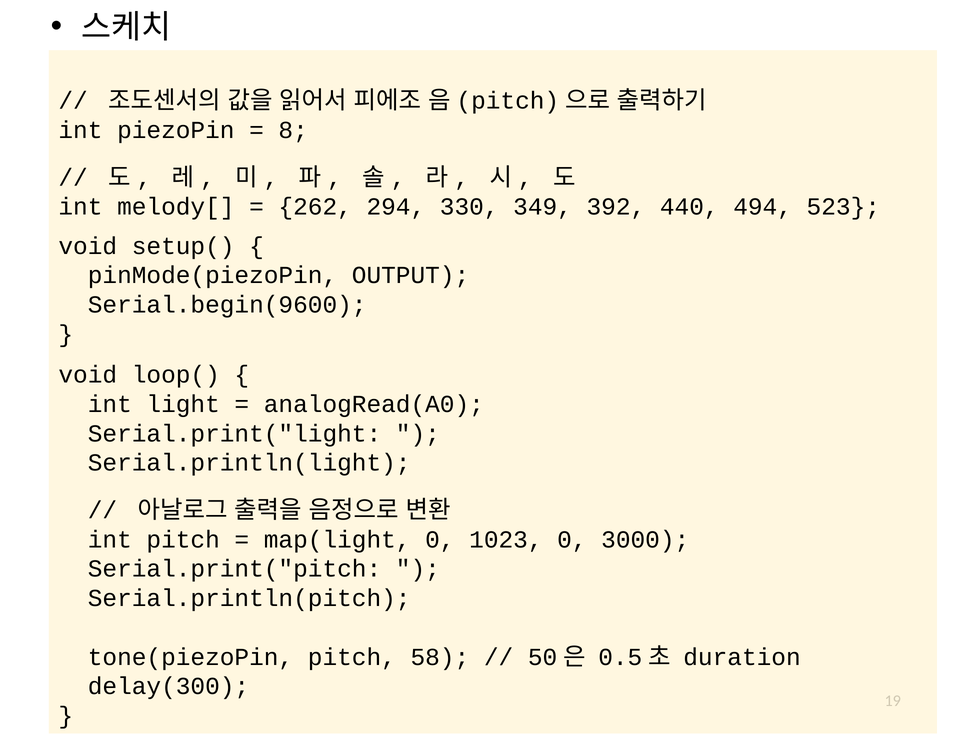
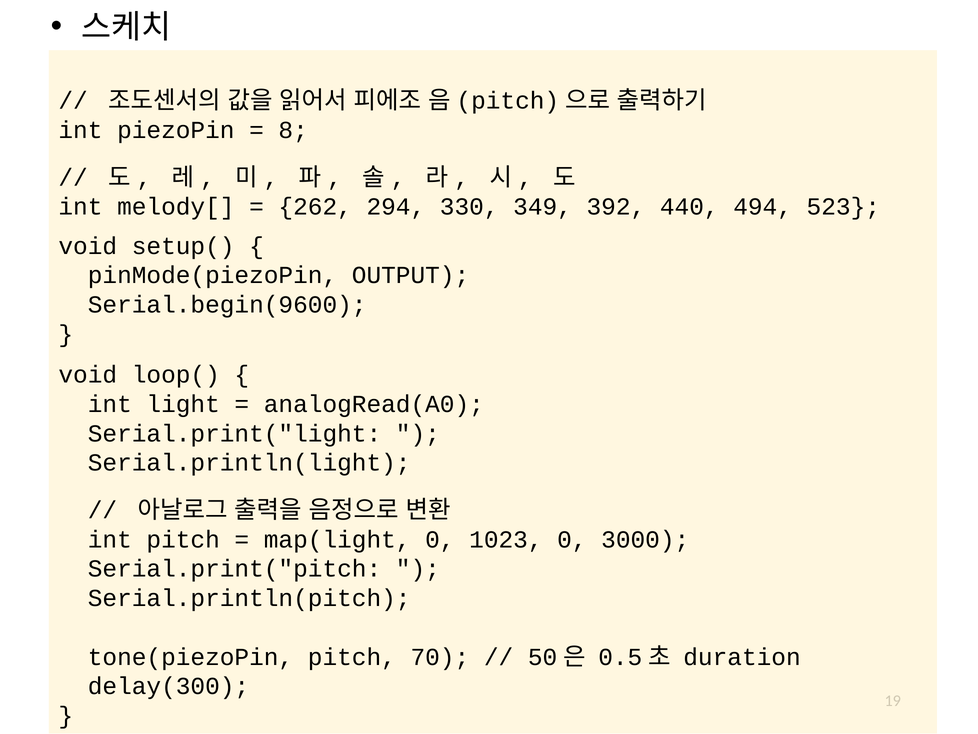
58: 58 -> 70 (440, 657)
